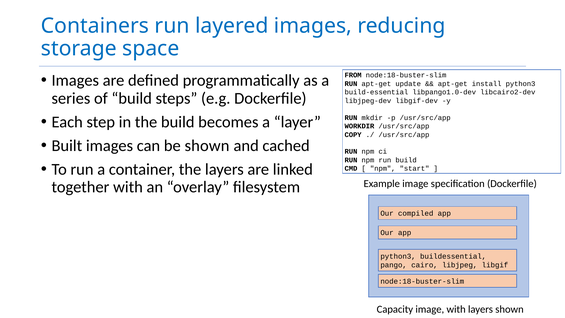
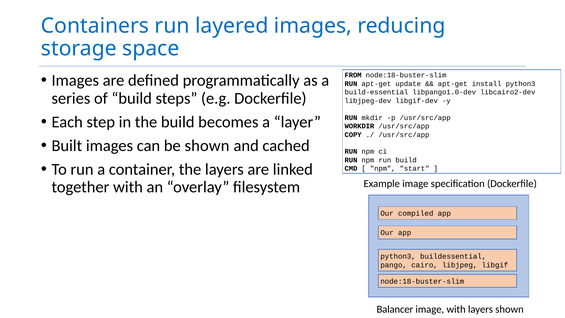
Capacity: Capacity -> Balancer (395, 309)
